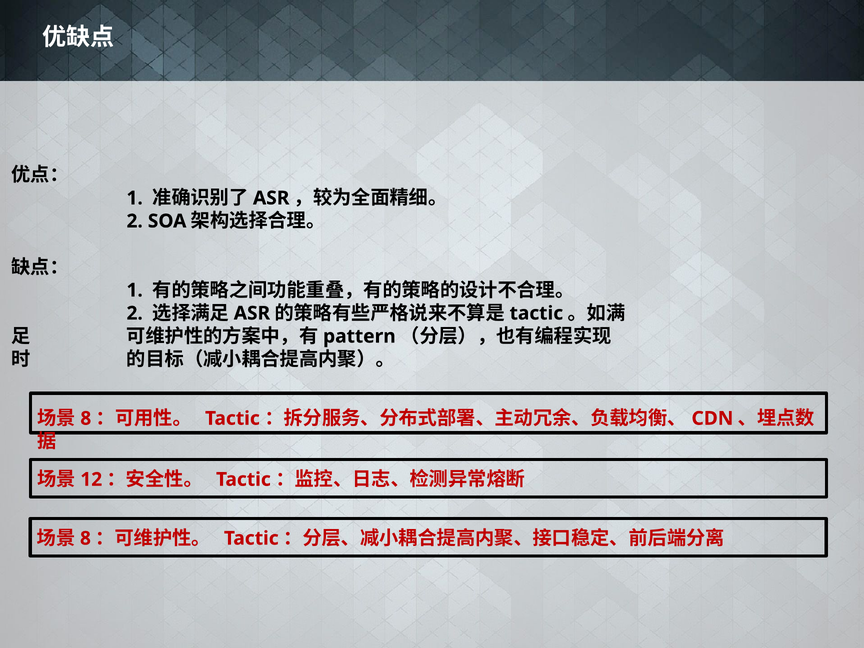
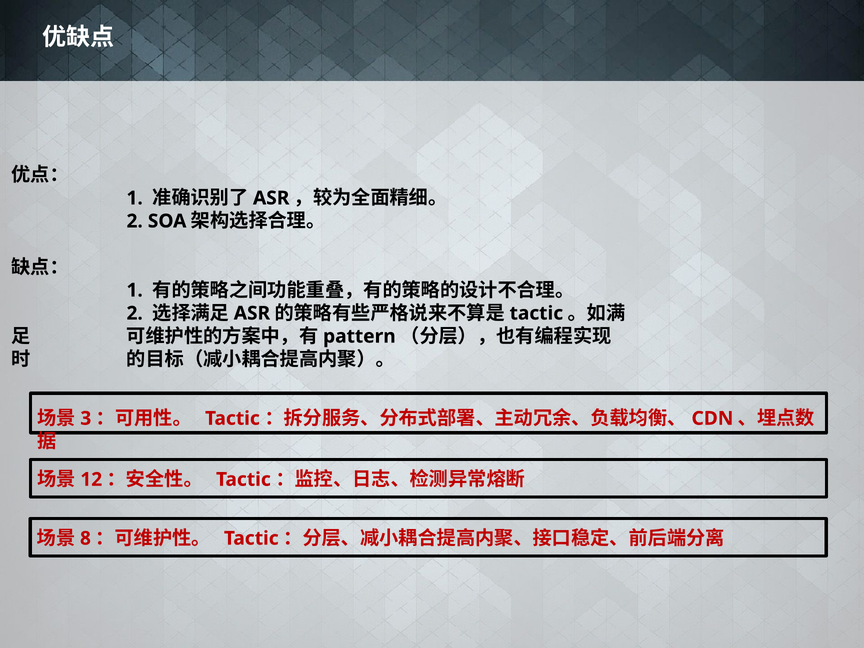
8: 8 -> 3 (86, 418)
